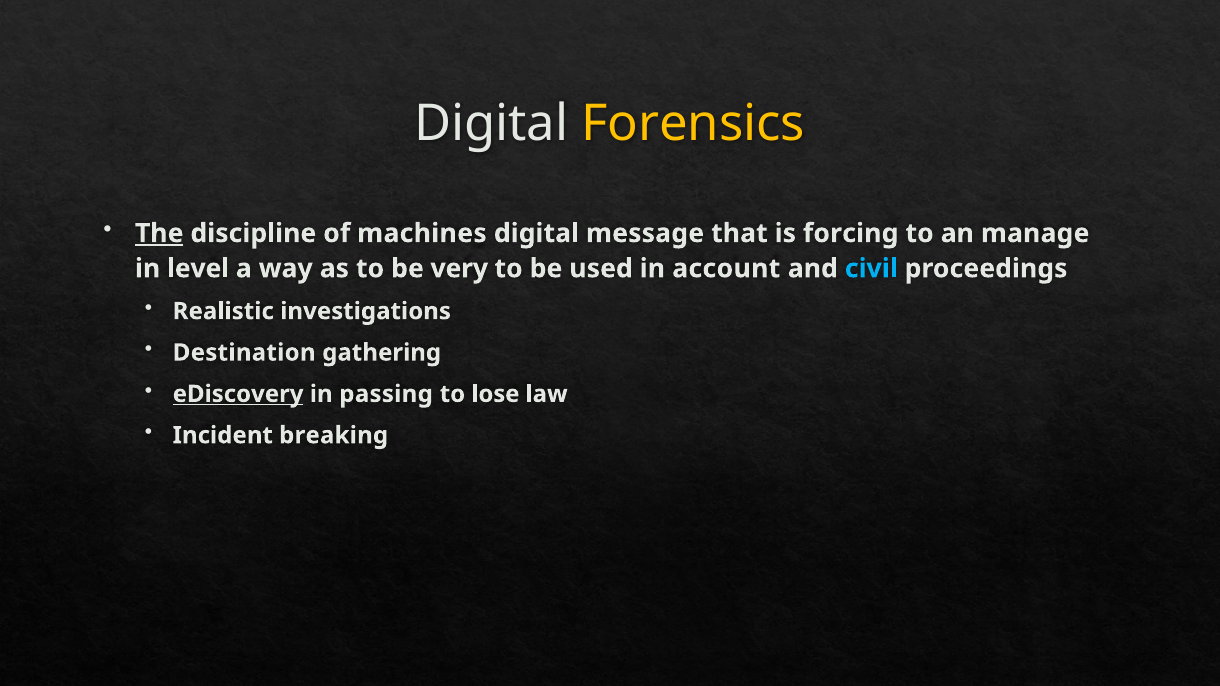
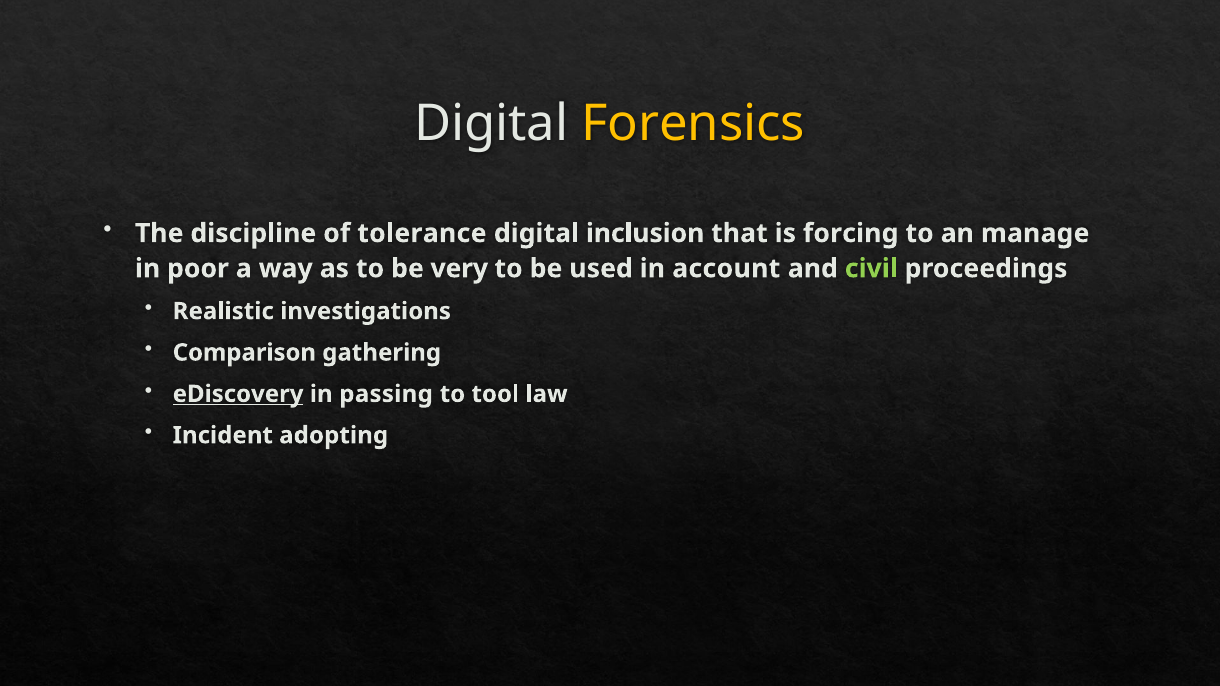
The underline: present -> none (159, 233)
machines: machines -> tolerance (422, 233)
message: message -> inclusion (645, 233)
level: level -> poor (198, 269)
civil colour: light blue -> light green (871, 269)
Destination: Destination -> Comparison (244, 353)
lose: lose -> tool (495, 394)
breaking: breaking -> adopting (334, 436)
